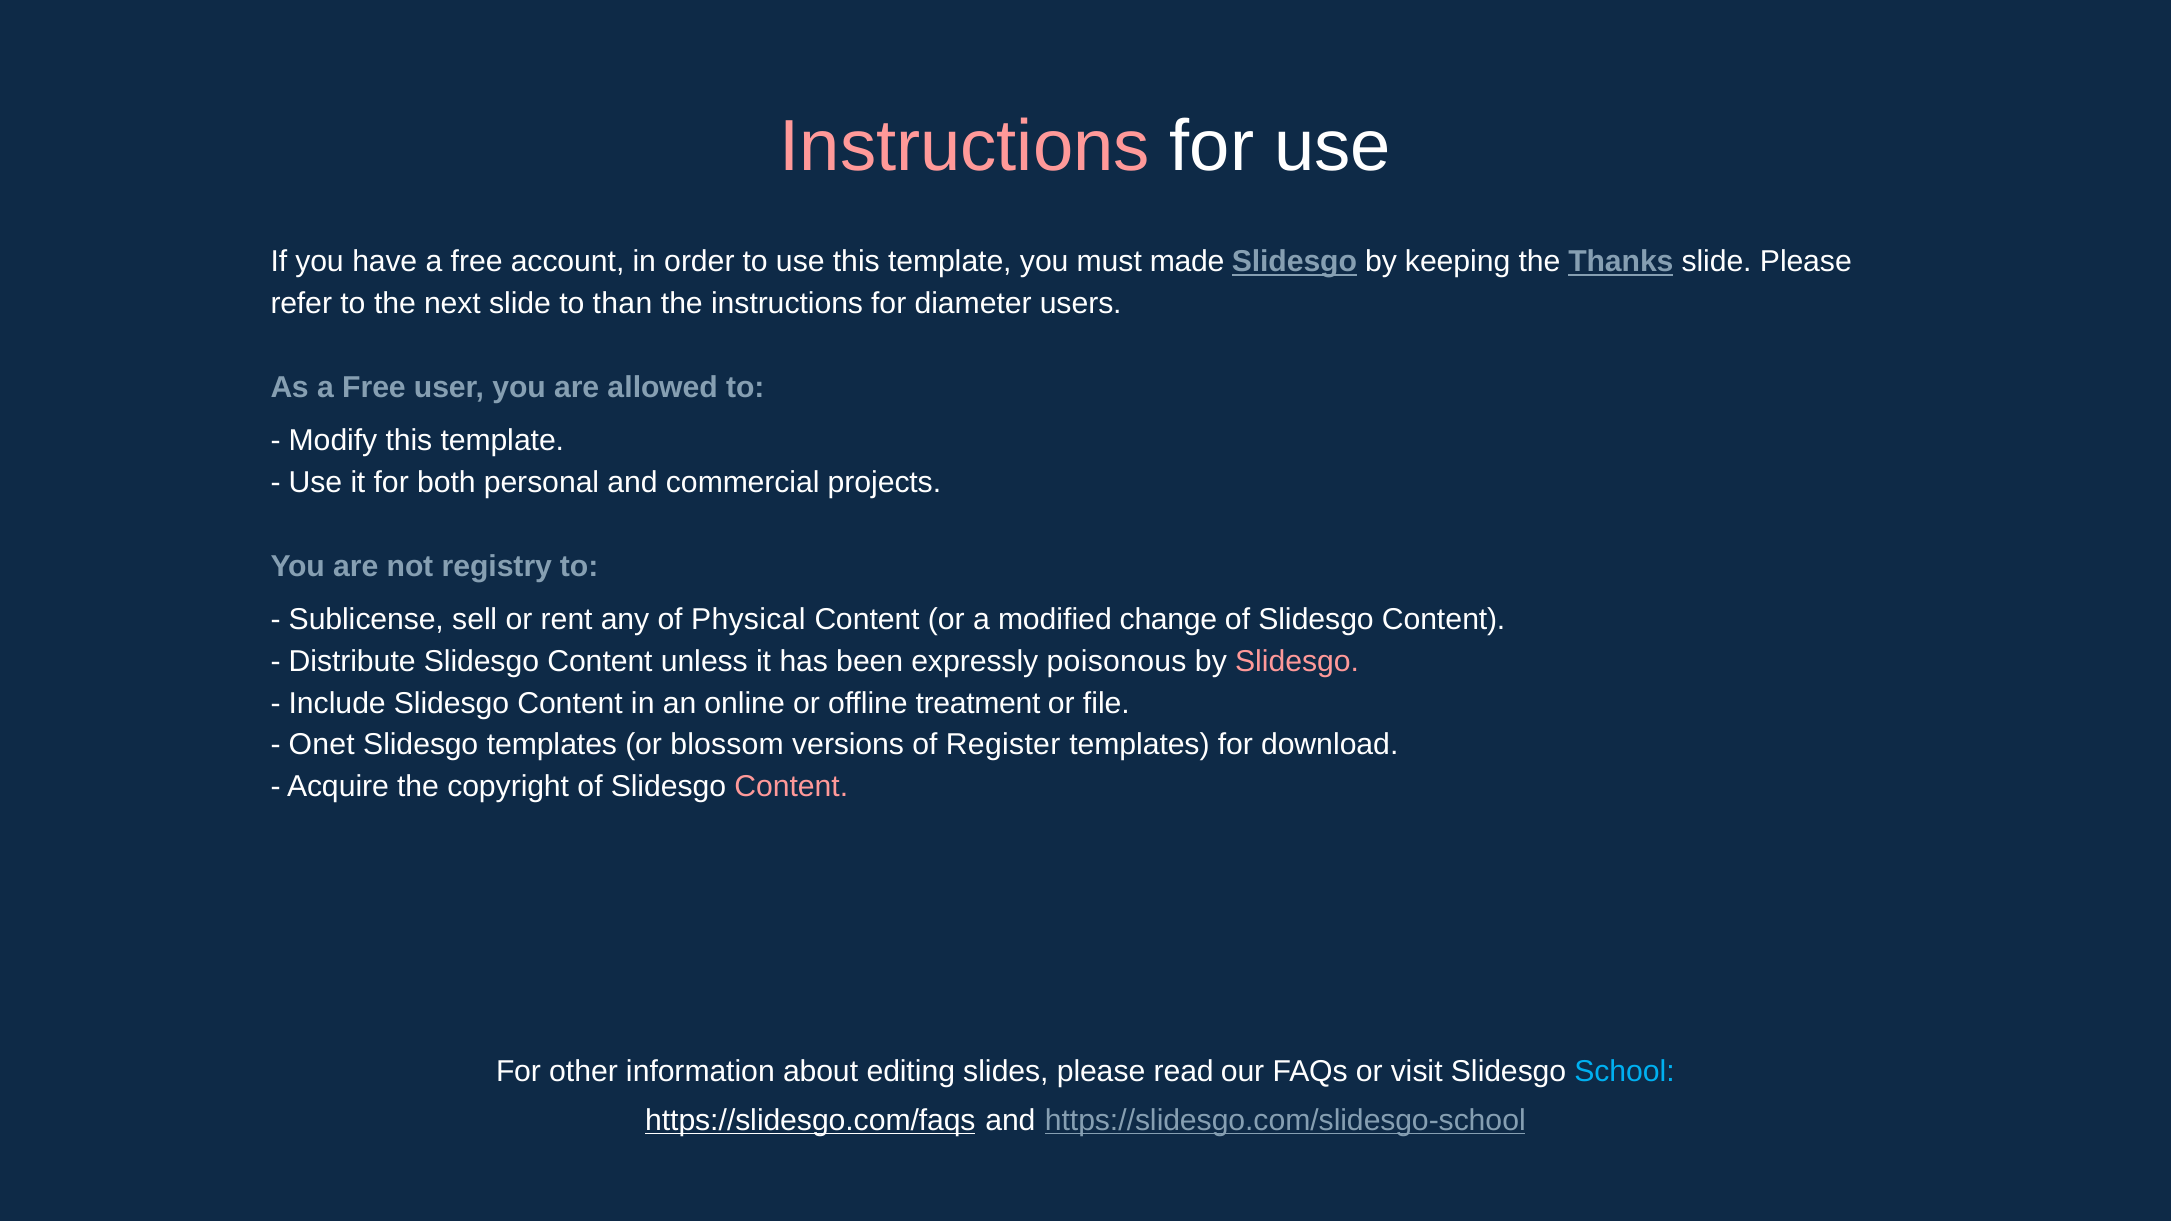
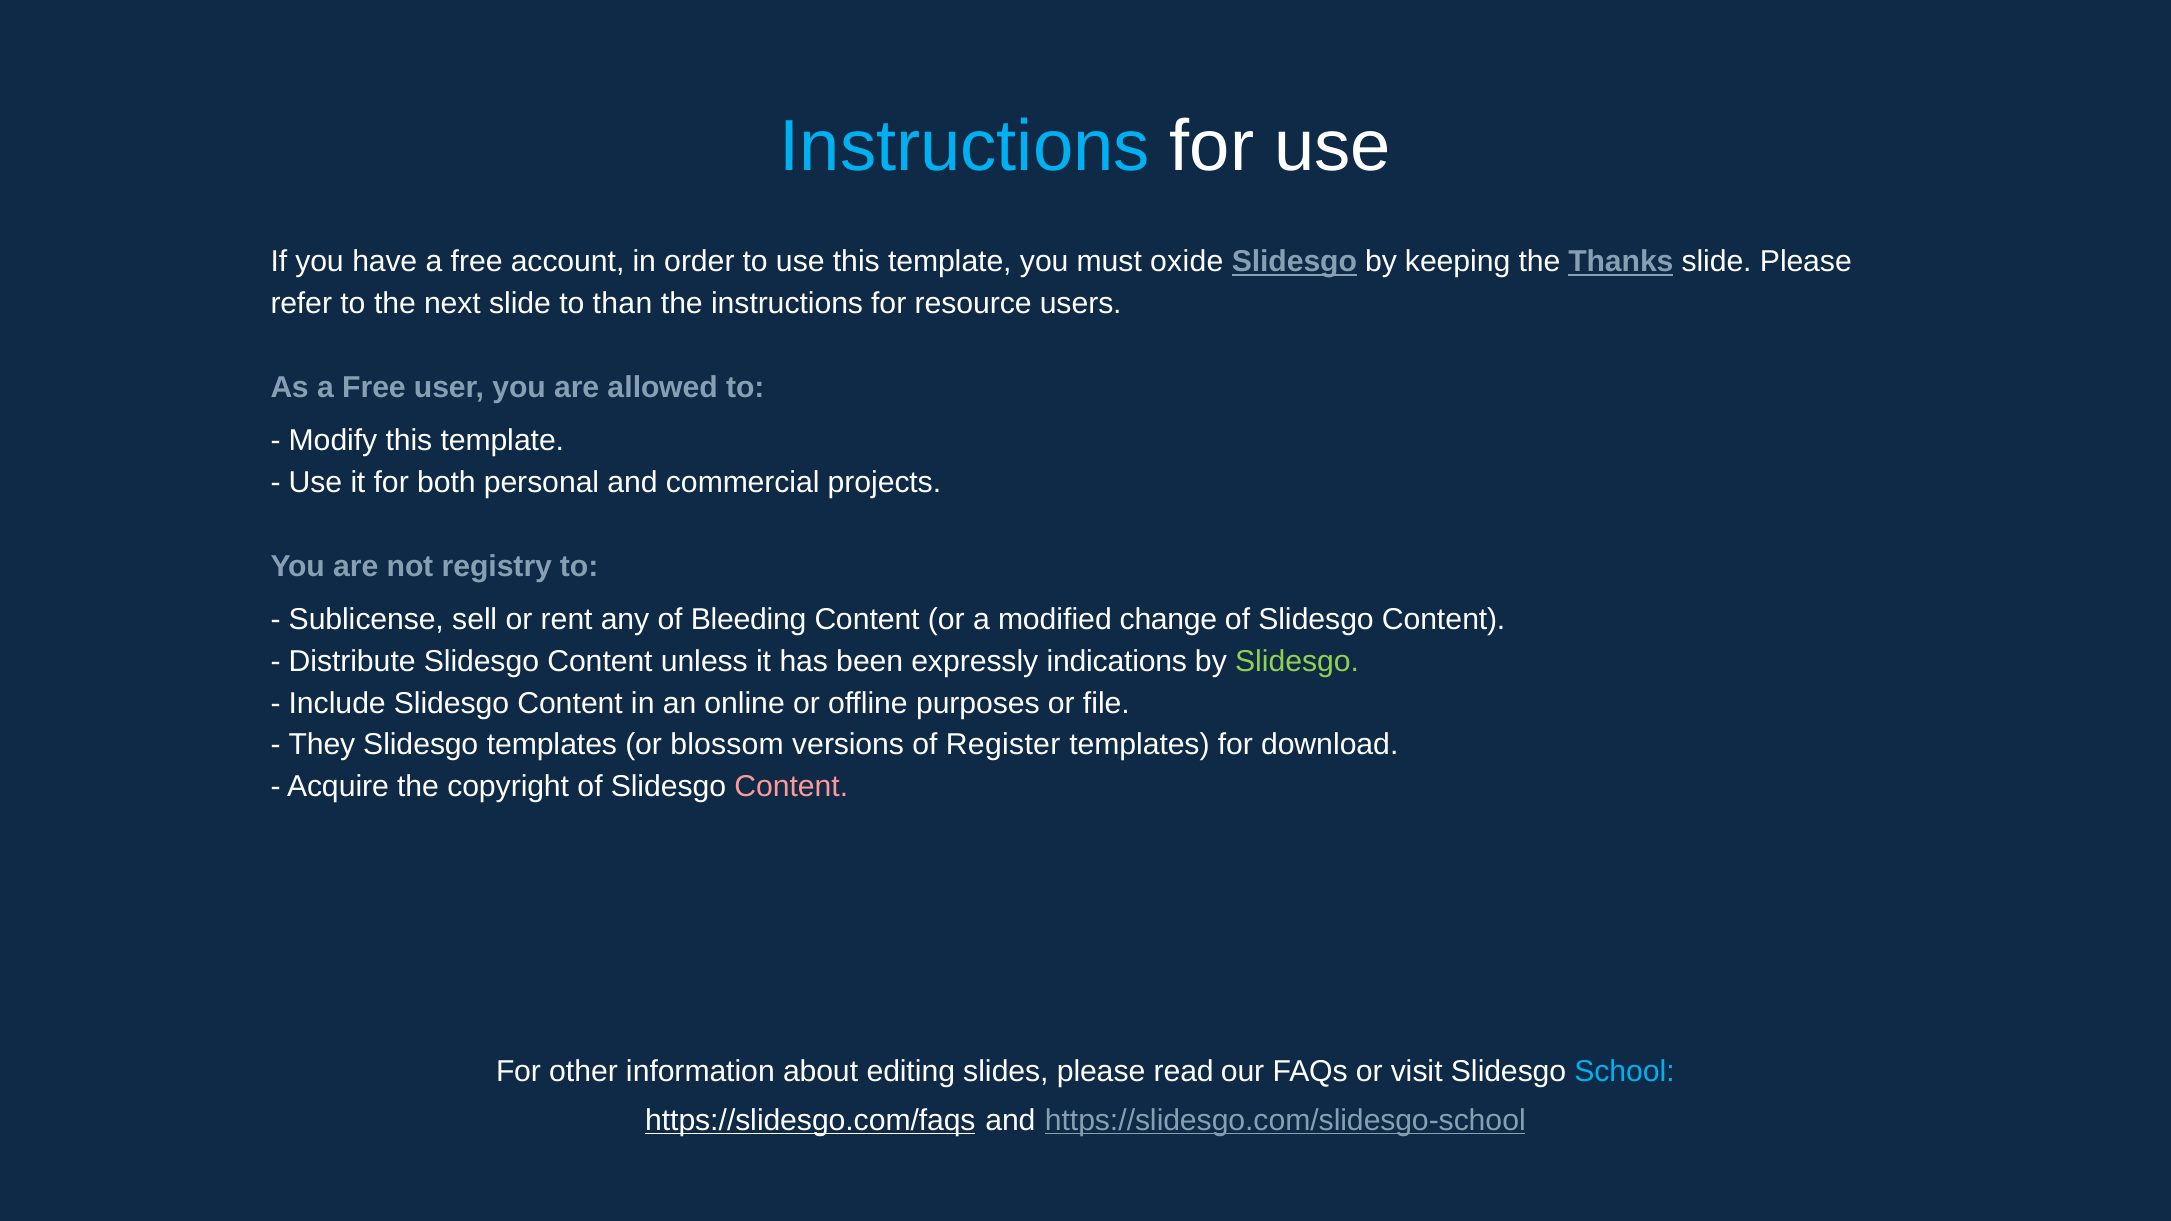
Instructions colour: pink -> light blue (965, 147)
made: made -> oxide (1187, 262)
diameter: diameter -> resource (973, 303)
Physical: Physical -> Bleeding (749, 620)
poisonous: poisonous -> indications (1117, 662)
Slidesgo colour: pink -> light green (1297, 662)
treatment: treatment -> purposes (978, 703)
Onet: Onet -> They (322, 745)
